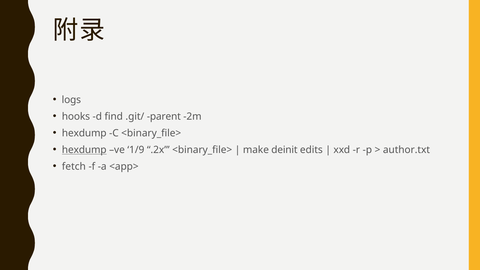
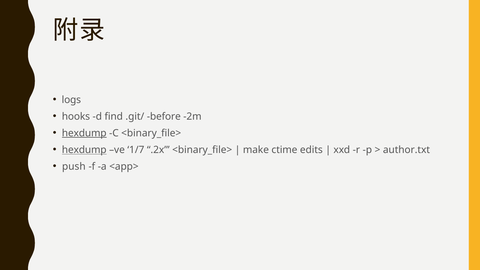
parent: parent -> before (164, 116)
hexdump underline: none -> present (84, 133)
1/9: 1/9 -> 1/7 (136, 150)
deinit: deinit -> ctime (284, 150)
fetch: fetch -> push (74, 167)
